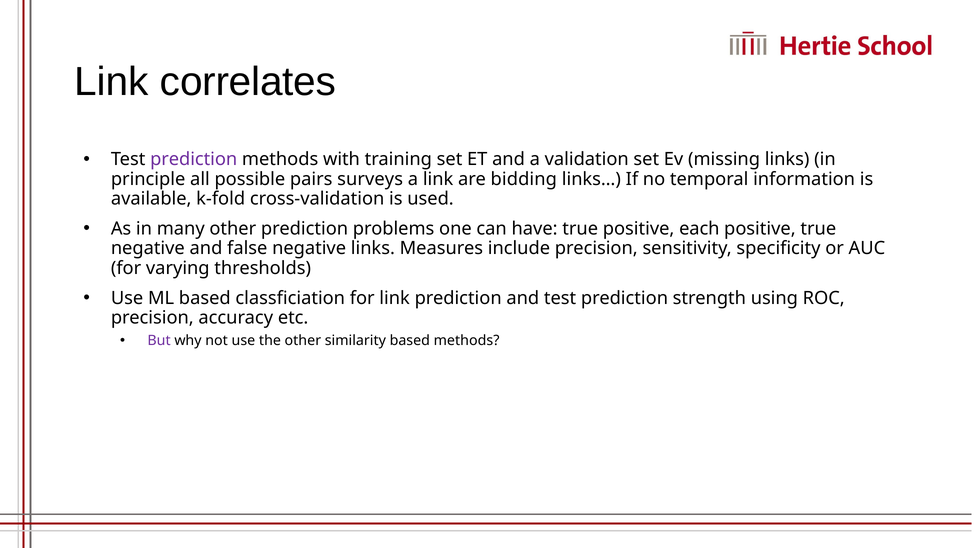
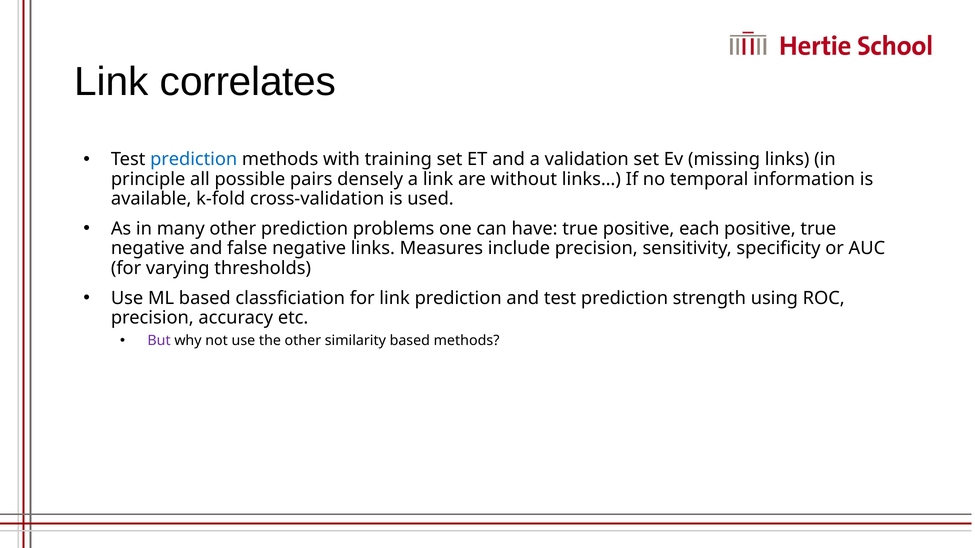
prediction colour: purple -> blue (194, 159)
surveys: surveys -> densely (370, 179)
bidding: bidding -> without (524, 179)
